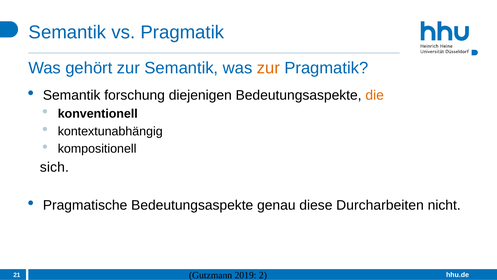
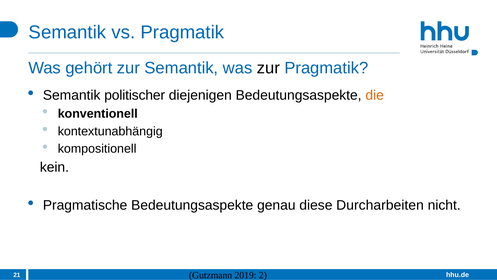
zur colour: orange -> black (268, 68)
forschung: forschung -> politischer (135, 95)
sich: sich -> kein (54, 167)
